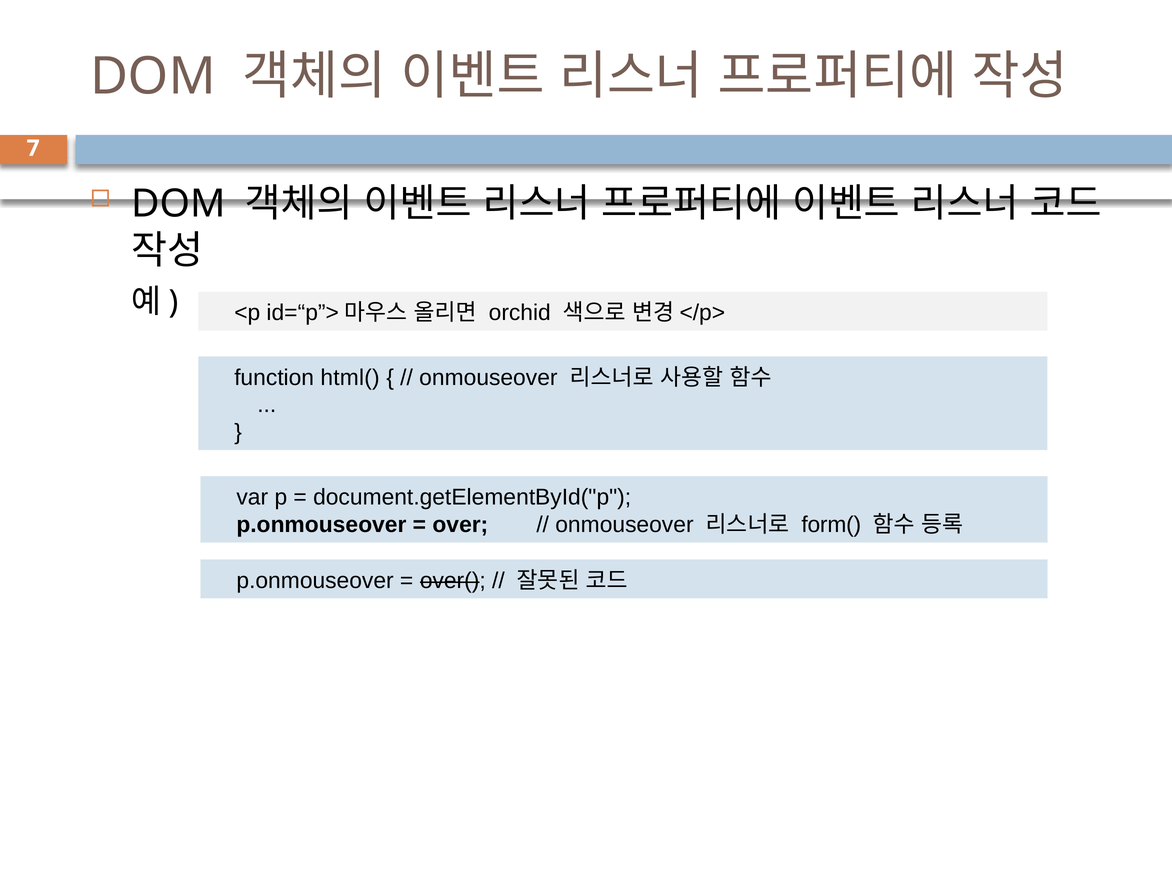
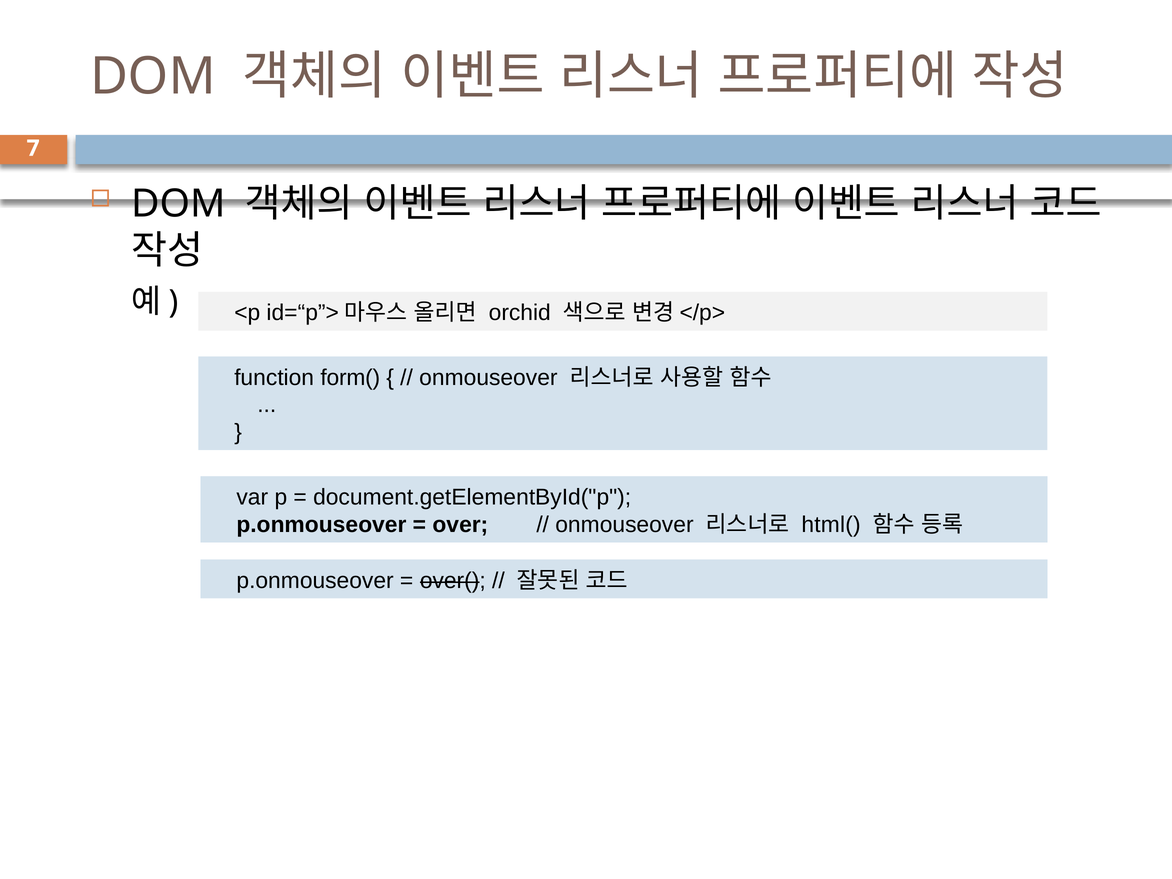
html(: html( -> form( (350, 377)
form(: form( -> html( (831, 525)
